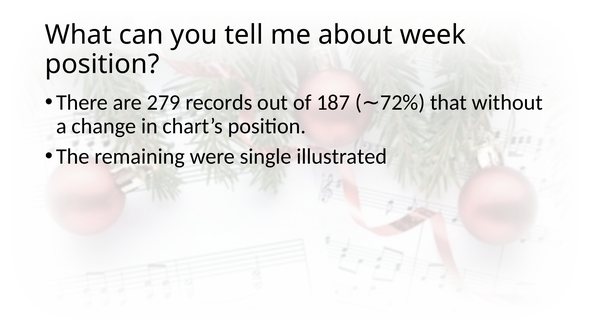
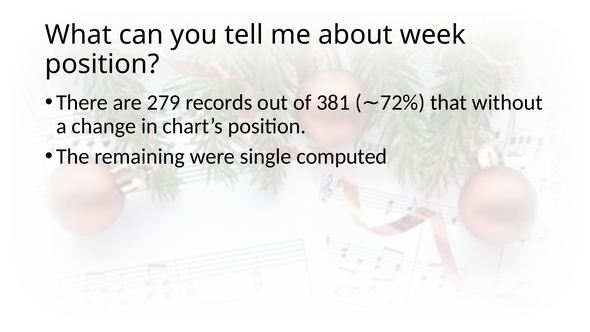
187: 187 -> 381 (333, 102)
illustrated: illustrated -> computed (342, 156)
